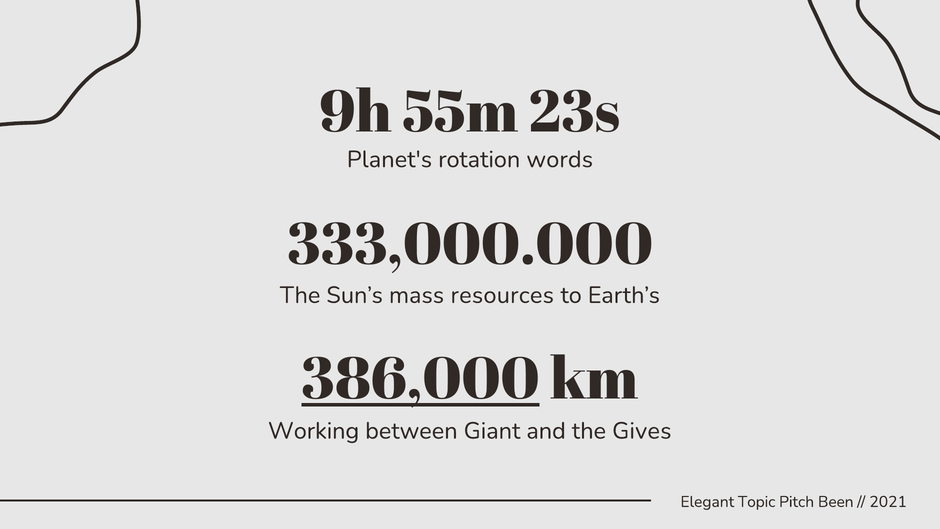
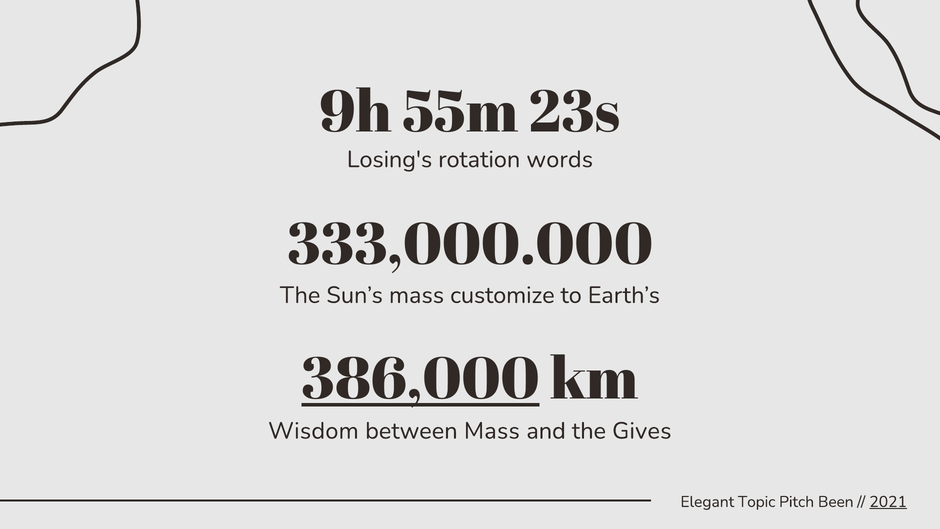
Planet's: Planet's -> Losing's (390, 159)
resources: resources -> customize (502, 295)
Working: Working -> Wisdom (313, 431)
between Giant: Giant -> Mass (492, 431)
2021 underline: none -> present (888, 502)
